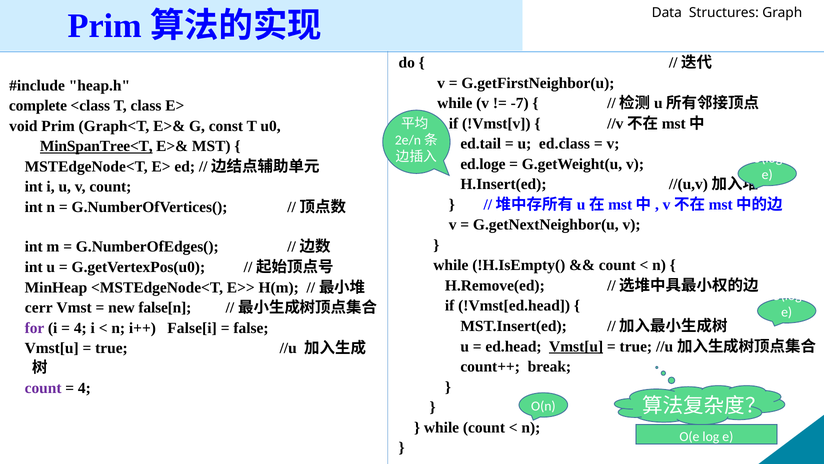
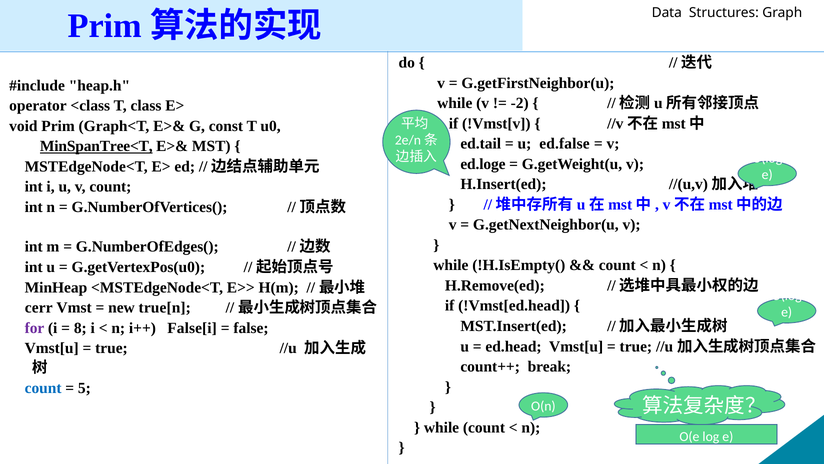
-7: -7 -> -2 (520, 103)
complete: complete -> operator (38, 106)
ed.class: ed.class -> ed.false (564, 144)
false[n: false[n -> true[n (165, 307)
4: 4 -> 8 (80, 328)
Vmst[u underline: present -> none (576, 346)
count colour: purple -> blue (43, 388)
4: 4 -> 5 (84, 388)
